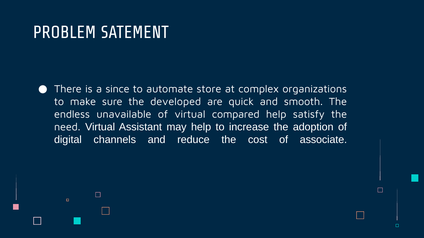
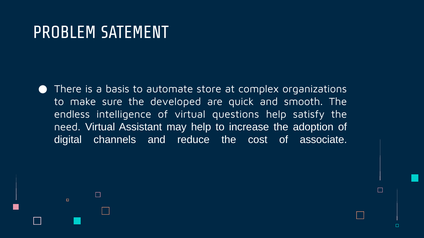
since: since -> basis (118, 89)
unavailable: unavailable -> intelligence (124, 115)
compared: compared -> questions (236, 115)
